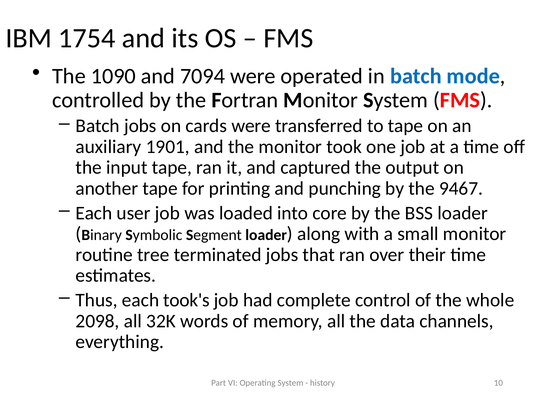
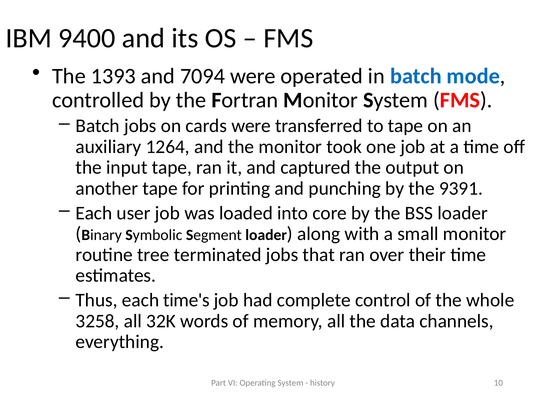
1754: 1754 -> 9400 (87, 38)
1090: 1090 -> 1393 (113, 76)
1901: 1901 -> 1264 (168, 147)
9467: 9467 -> 9391 (461, 189)
took's: took's -> time's (187, 300)
2098: 2098 -> 3258 (98, 321)
